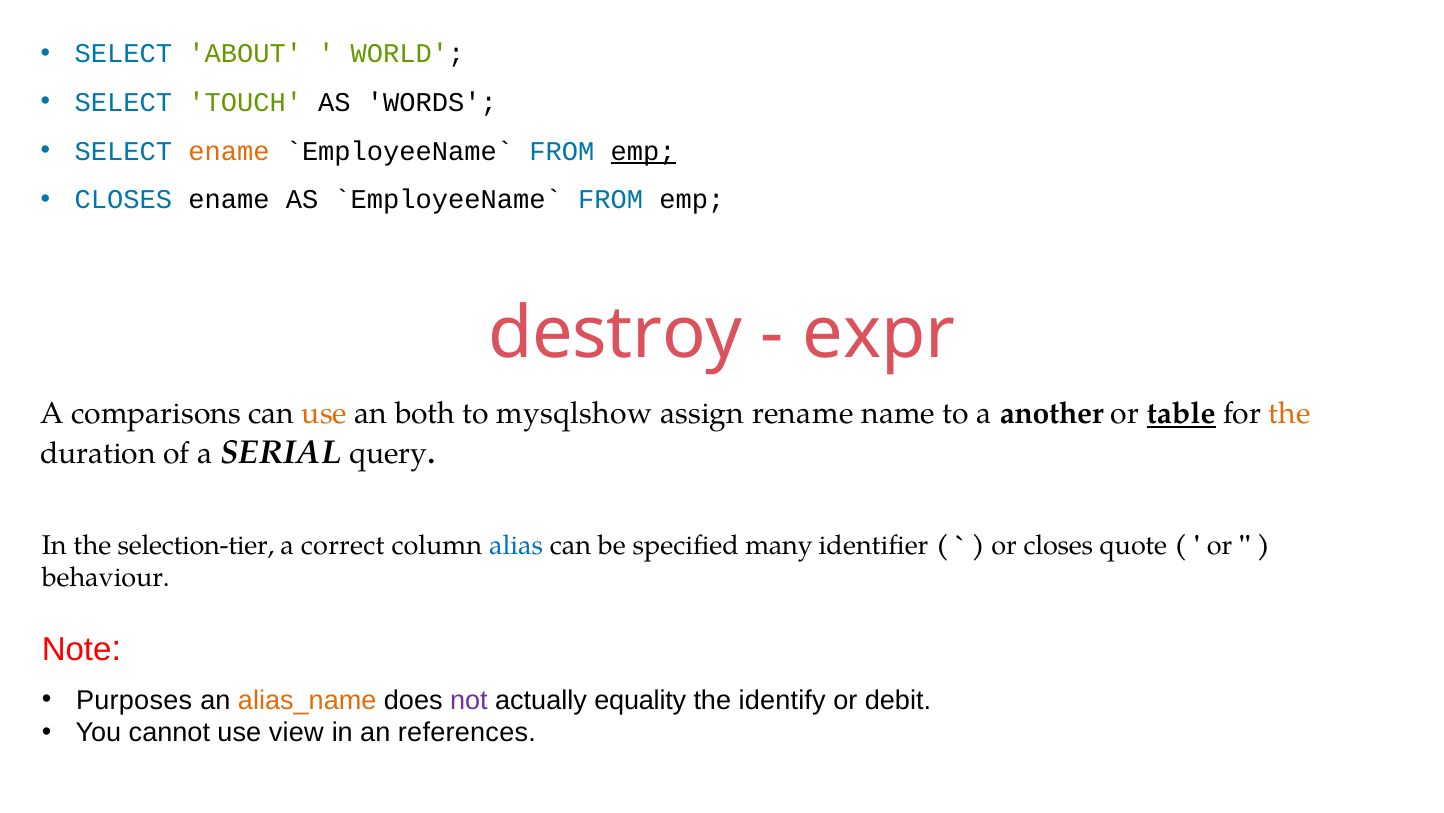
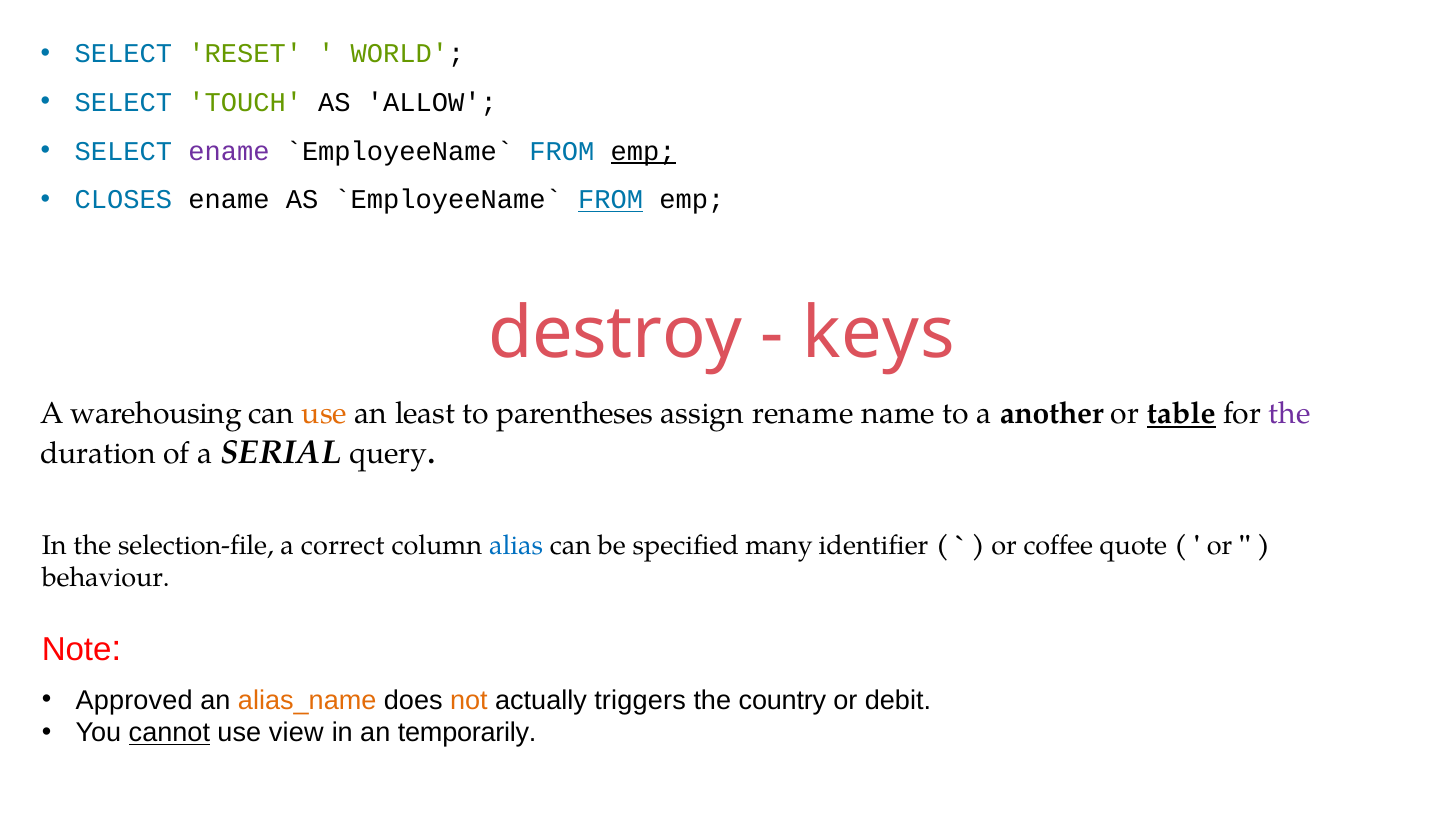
ABOUT: ABOUT -> RESET (245, 53)
WORDS: WORDS -> ALLOW (432, 102)
ename colour: orange -> purple (229, 151)
FROM underline: none -> present (611, 200)
expr: expr -> keys (879, 333)
comparisons: comparisons -> warehousing (156, 414)
both: both -> least (425, 414)
mysqlshow: mysqlshow -> parentheses (575, 414)
the colour: orange -> purple (1289, 414)
selection-tier: selection-tier -> selection-file (196, 545)
or closes: closes -> coffee (1058, 545)
Purposes: Purposes -> Approved (134, 700)
not colour: purple -> orange (469, 700)
equality: equality -> triggers (640, 700)
identify: identify -> country (782, 700)
cannot underline: none -> present (169, 732)
references: references -> temporarily (467, 732)
